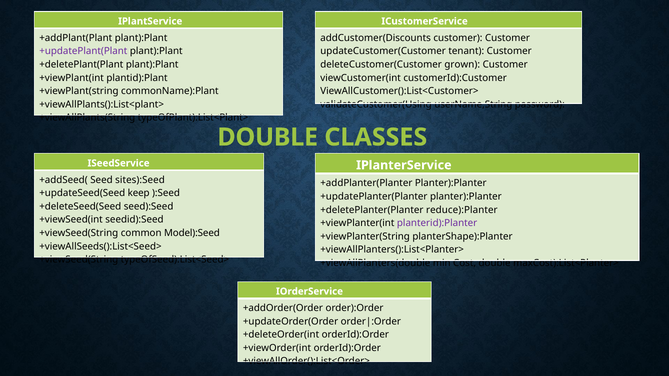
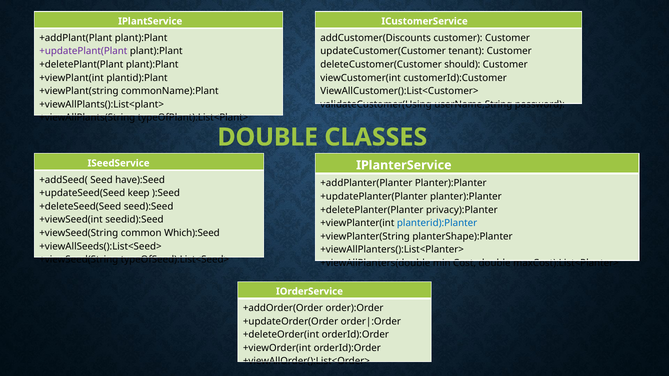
grown: grown -> should (462, 65)
sites):Seed: sites):Seed -> have):Seed (140, 180)
reduce):Planter: reduce):Planter -> privacy):Planter (462, 210)
planterid):Planter colour: purple -> blue (437, 223)
Model):Seed: Model):Seed -> Which):Seed (192, 233)
